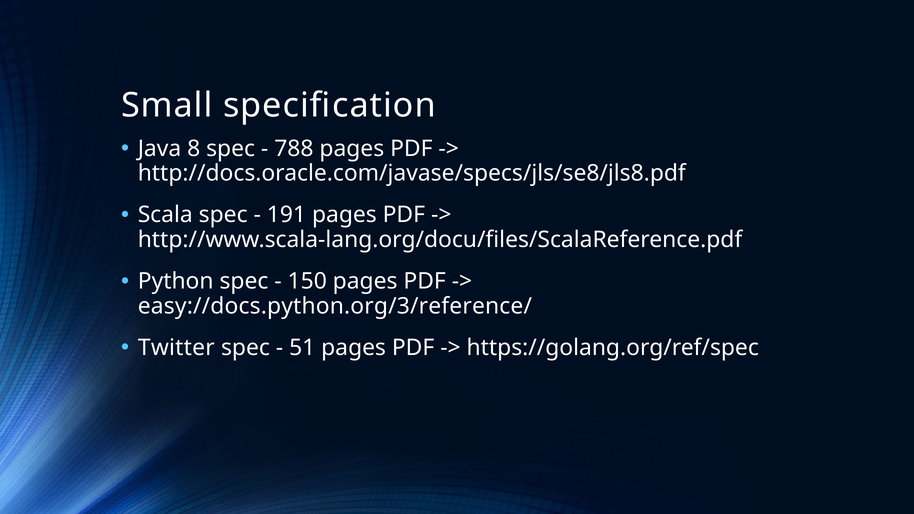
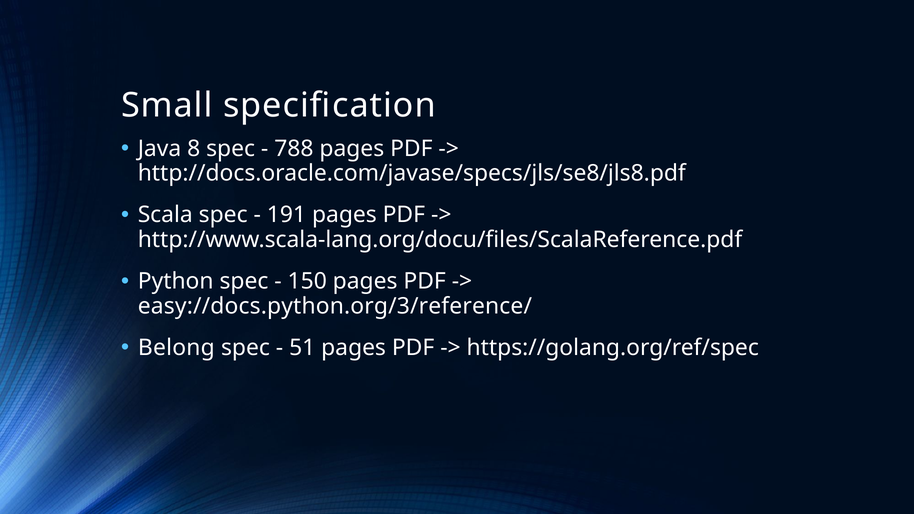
Twitter: Twitter -> Belong (176, 348)
